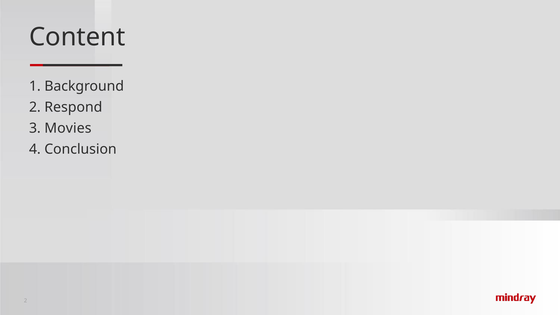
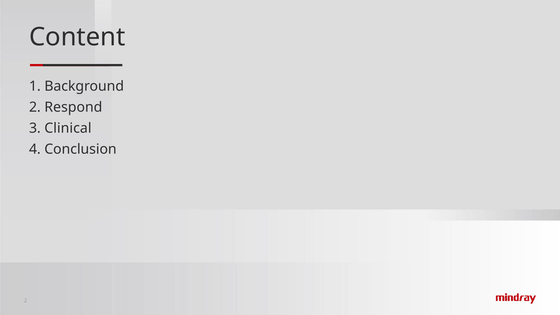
Movies: Movies -> Clinical (68, 128)
